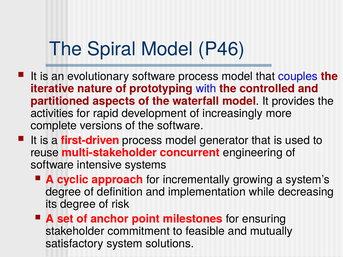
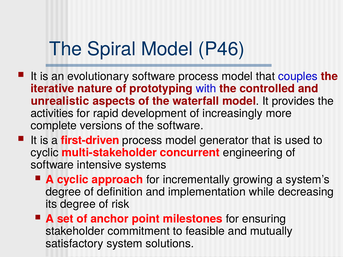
partitioned: partitioned -> unrealistic (60, 101)
reuse: reuse -> cyclic (45, 153)
